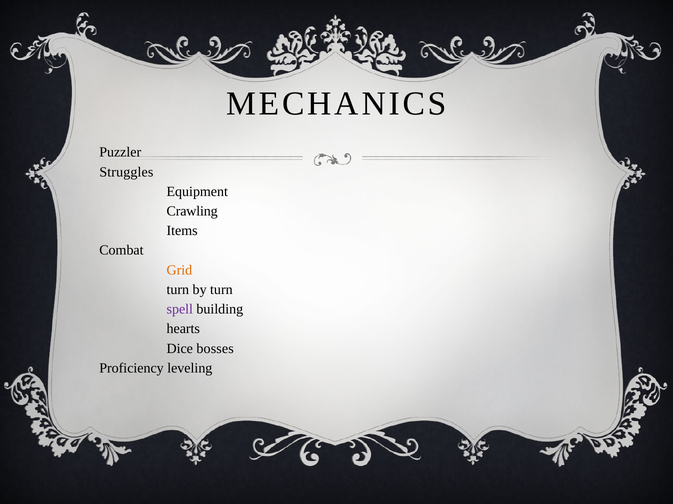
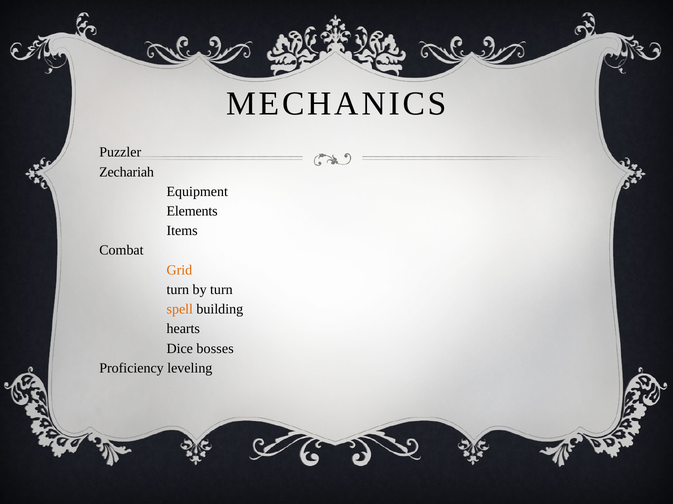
Struggles: Struggles -> Zechariah (127, 172)
Crawling: Crawling -> Elements (192, 211)
spell colour: purple -> orange (180, 310)
